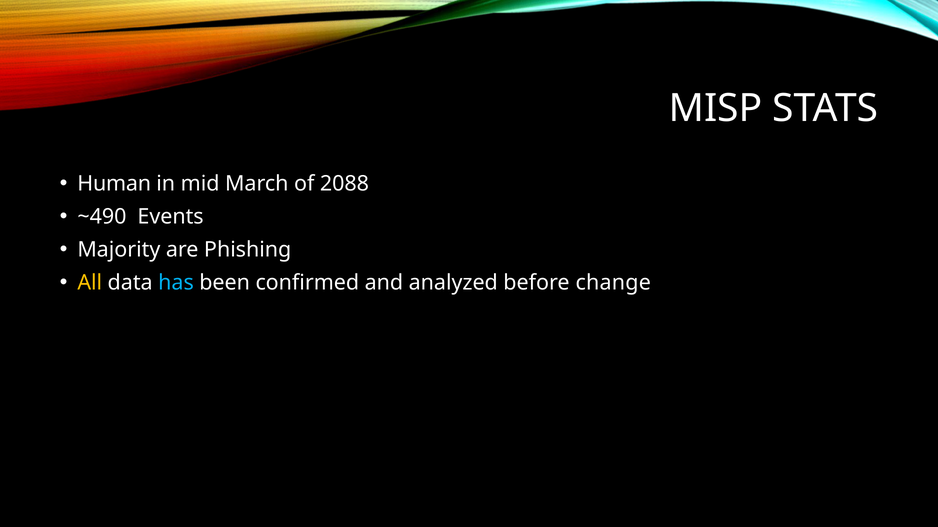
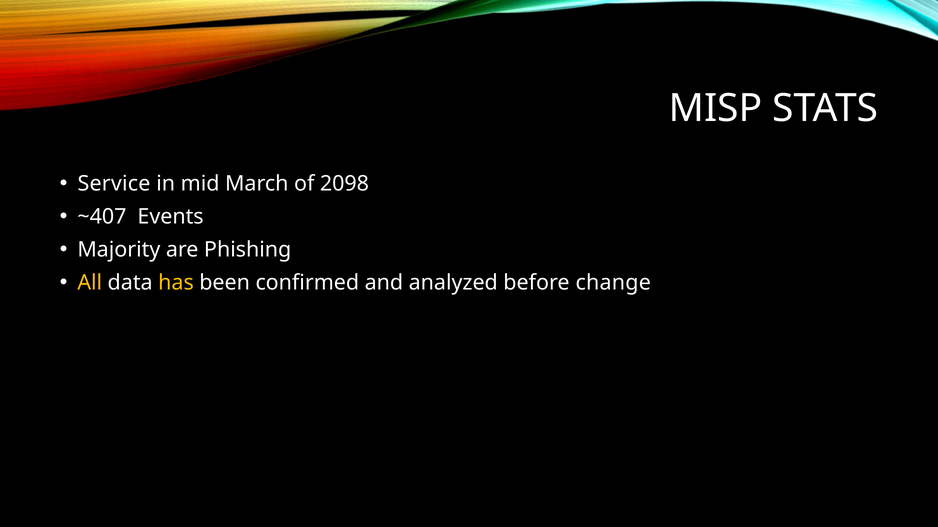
Human: Human -> Service (114, 184)
2088: 2088 -> 2098 (344, 184)
~490: ~490 -> ~407 (102, 217)
has colour: light blue -> yellow (176, 283)
